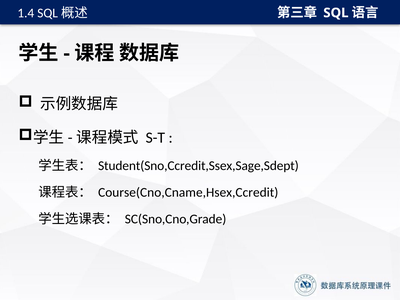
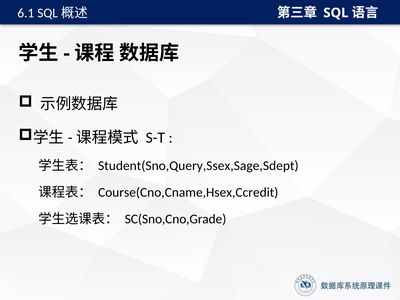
1.4: 1.4 -> 6.1 (26, 13)
Student(Sno,Ccredit,Ssex,Sage,Sdept: Student(Sno,Ccredit,Ssex,Sage,Sdept -> Student(Sno,Query,Ssex,Sage,Sdept (198, 166)
